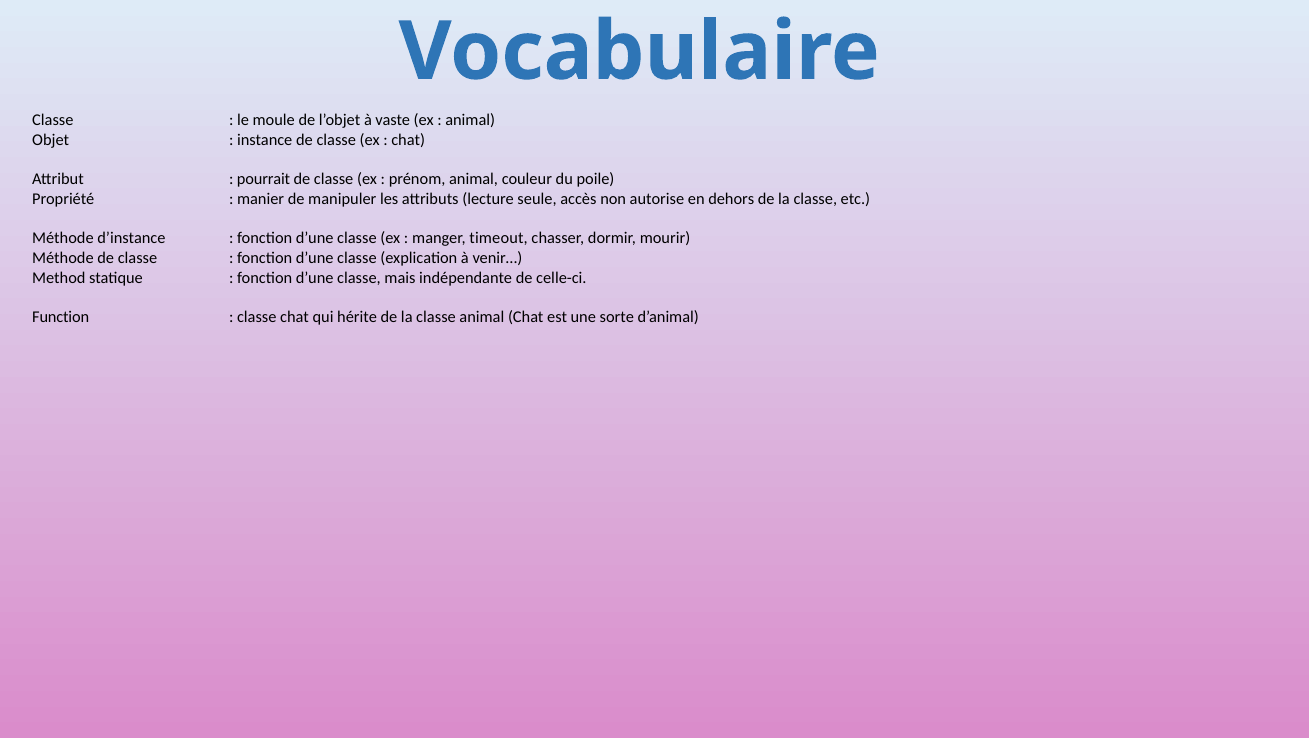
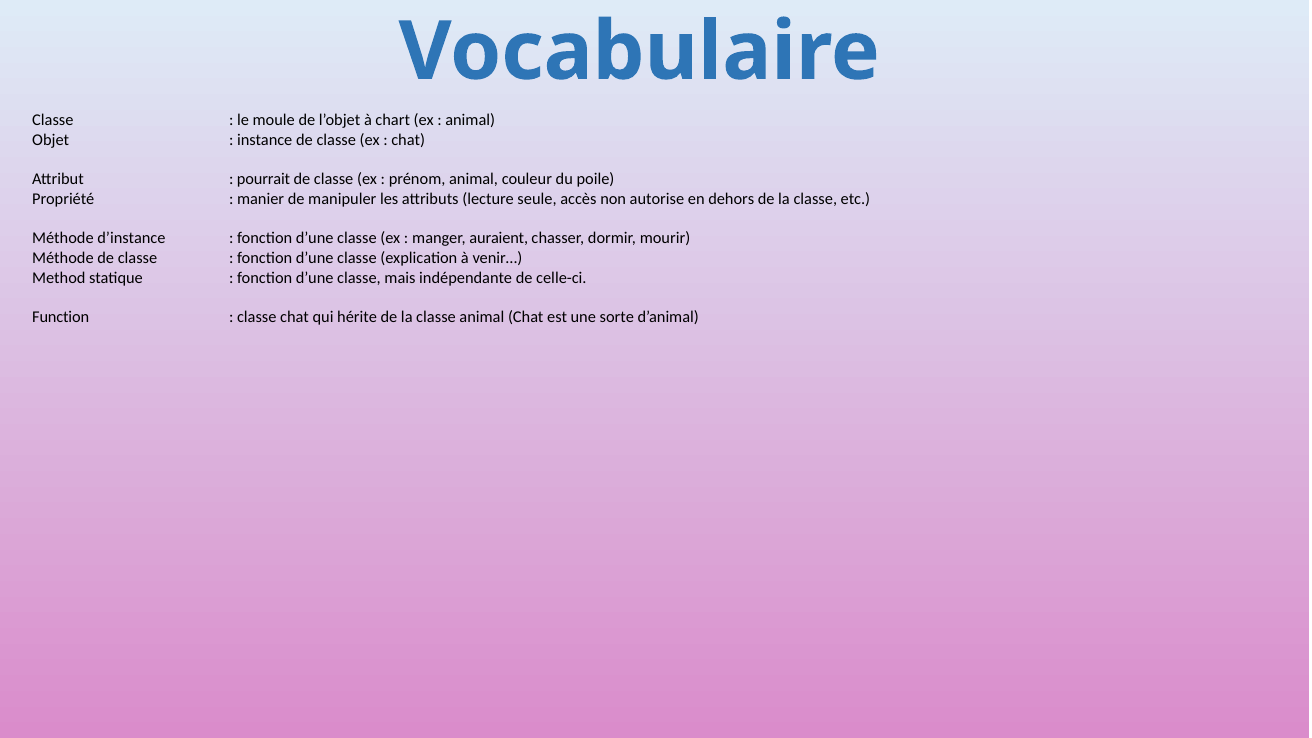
vaste: vaste -> chart (393, 120)
timeout: timeout -> auraient (499, 238)
